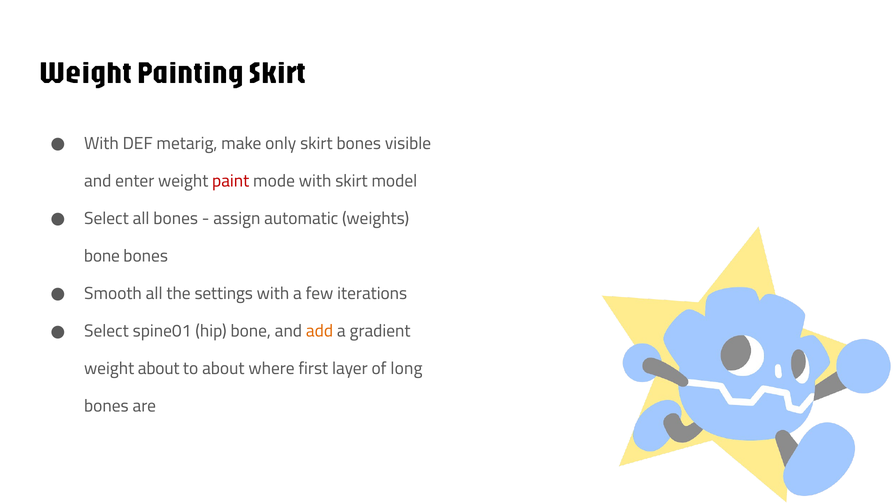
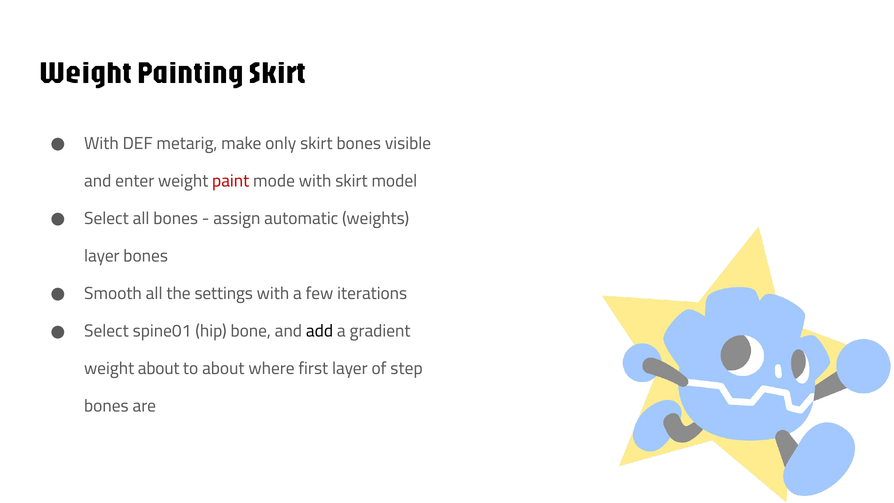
bone: bone -> layer (102, 256)
add colour: orange -> black (320, 331)
long: long -> step (407, 369)
